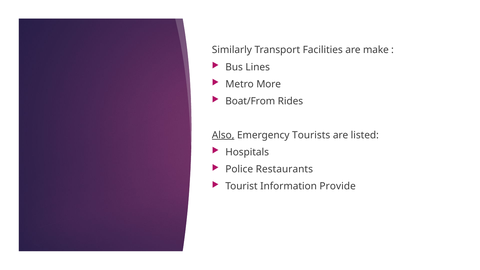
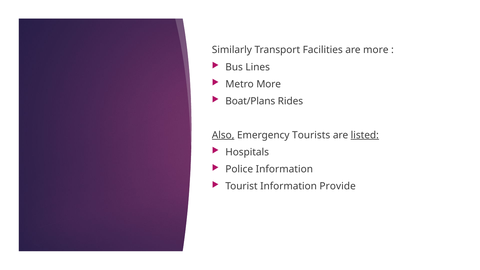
are make: make -> more (376, 50)
Boat/From: Boat/From -> Boat/Plans (250, 101)
listed underline: none -> present (365, 135)
Police Restaurants: Restaurants -> Information (284, 169)
